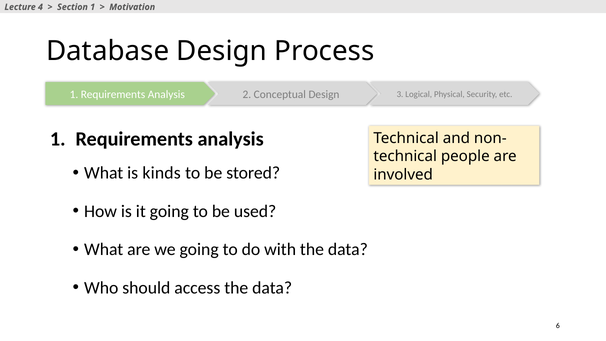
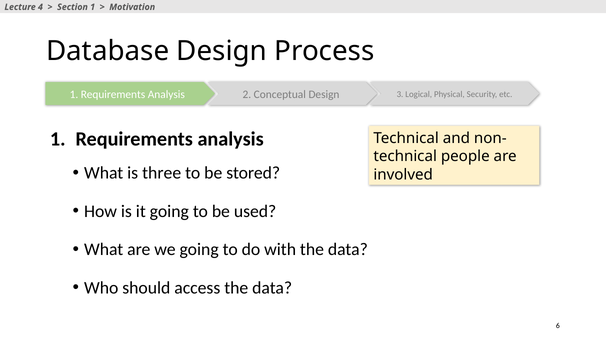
kinds: kinds -> three (162, 173)
